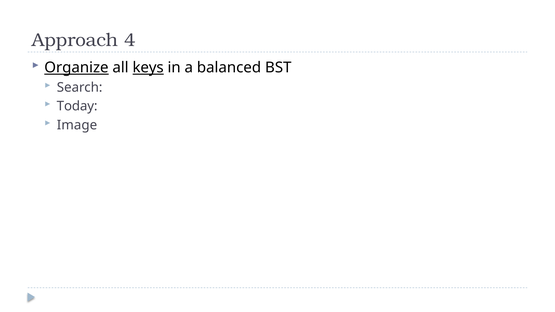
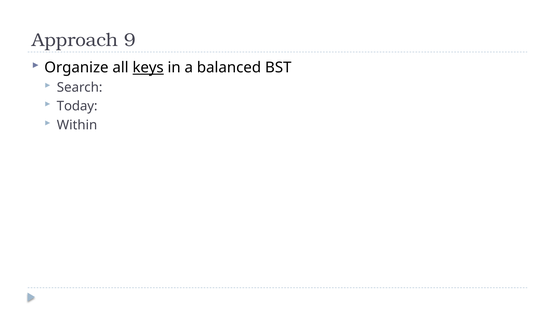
4: 4 -> 9 (130, 40)
Organize underline: present -> none (76, 68)
Image: Image -> Within (77, 125)
